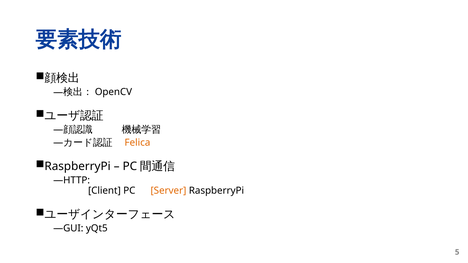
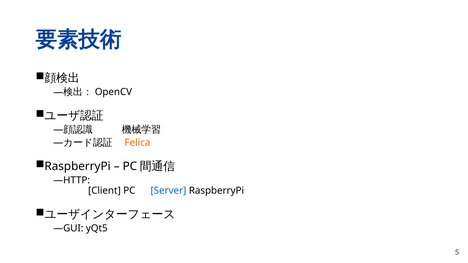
Server colour: orange -> blue (168, 191)
